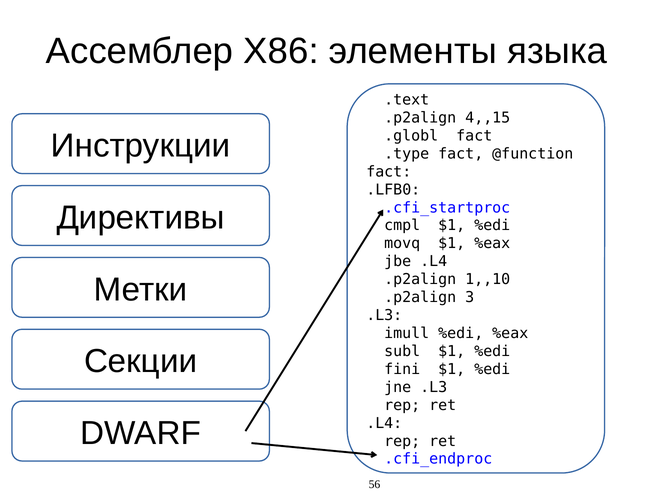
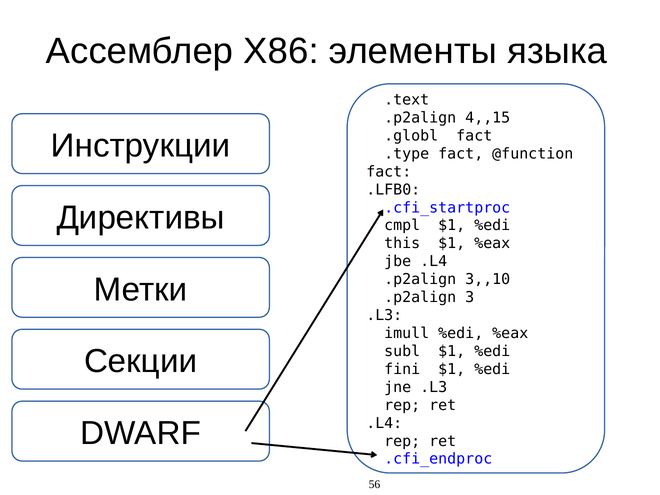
movq: movq -> this (402, 243)
1,,10: 1,,10 -> 3,,10 (488, 279)
